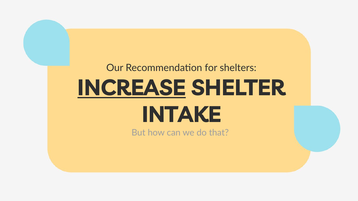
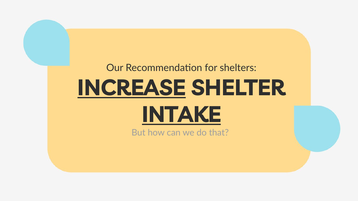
INTAKE underline: none -> present (181, 115)
